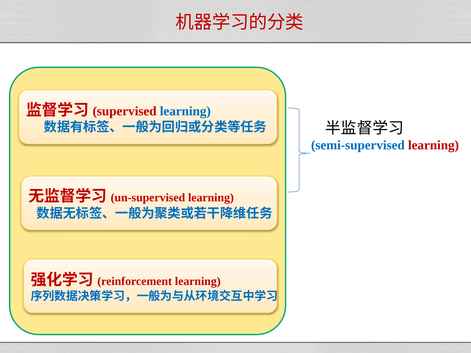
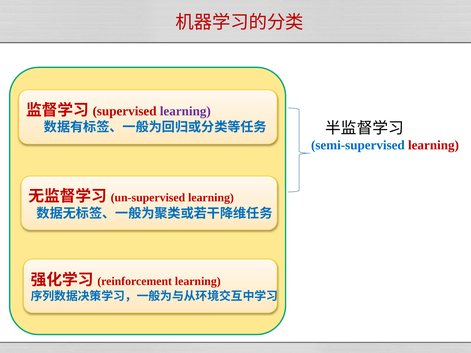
learning colour: blue -> purple (185, 111)
